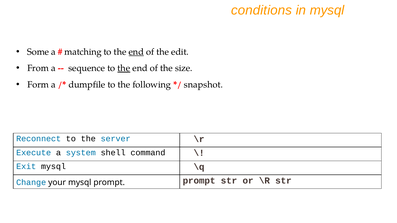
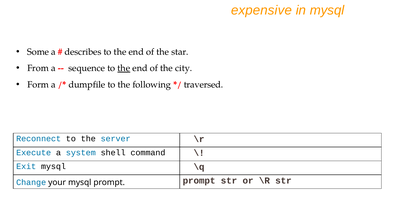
conditions: conditions -> expensive (262, 10)
matching: matching -> describes (83, 52)
end underline: present -> none (136, 52)
edit: edit -> star (180, 52)
size: size -> city (184, 68)
snapshot: snapshot -> traversed (204, 85)
